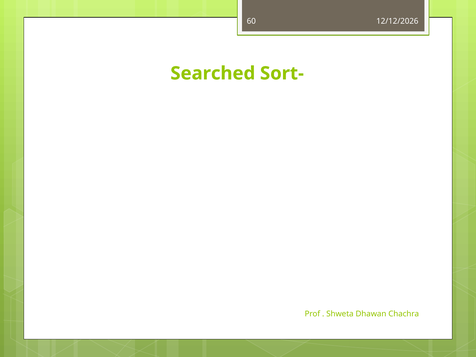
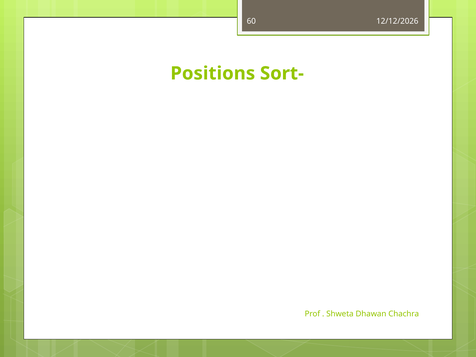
Searched: Searched -> Positions (213, 73)
